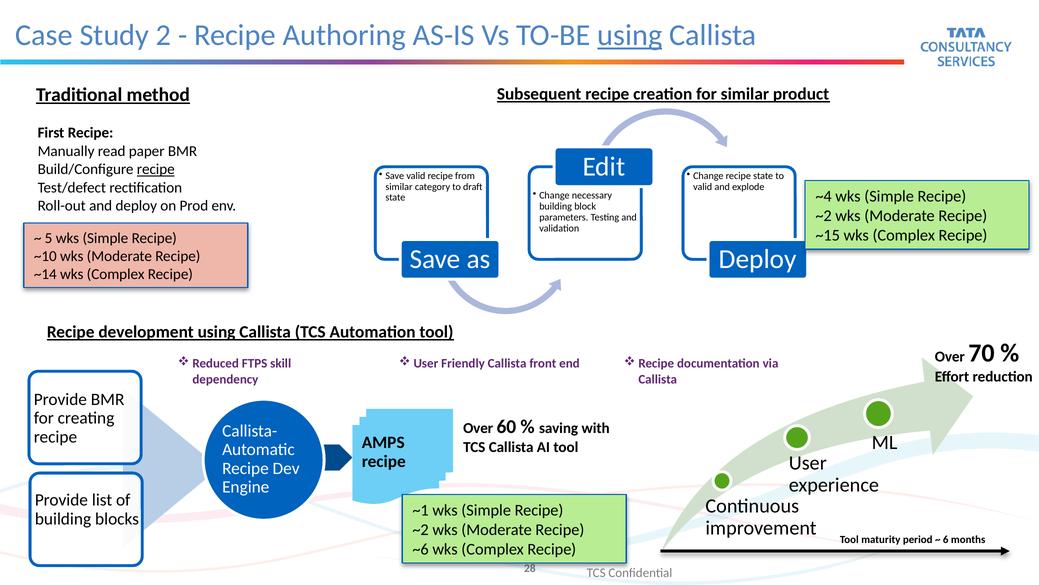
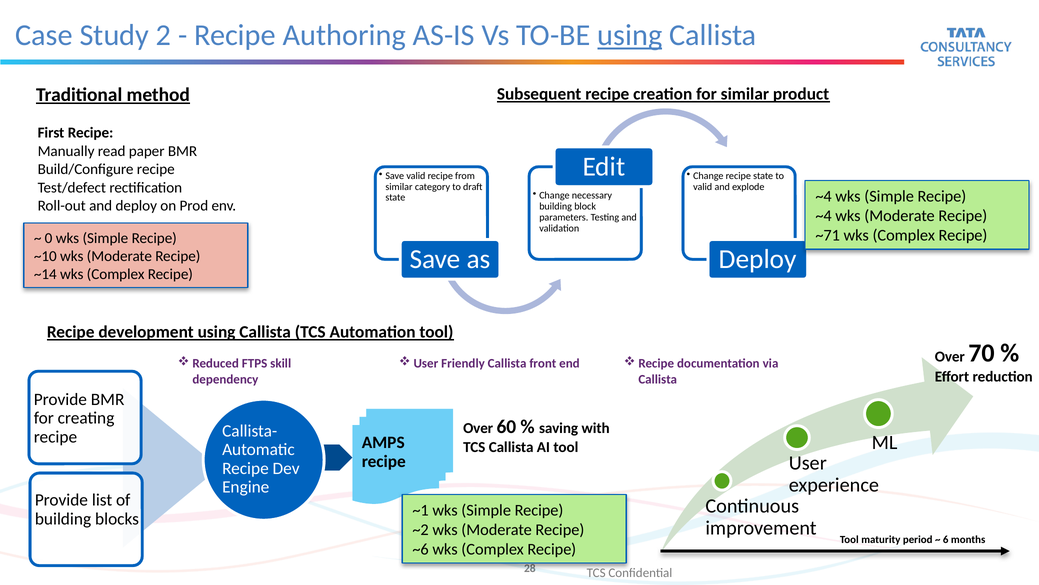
recipe underline: present -> none (156, 169)
~2: ~2 -> ~4 (824, 216)
~15: ~15 -> ~71 (828, 235)
5: 5 -> 0 (49, 238)
